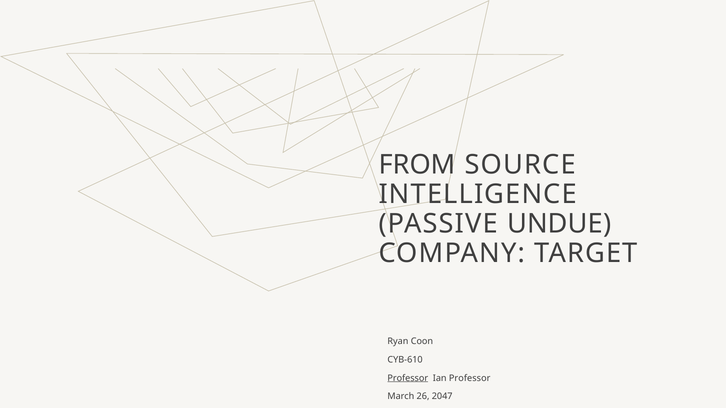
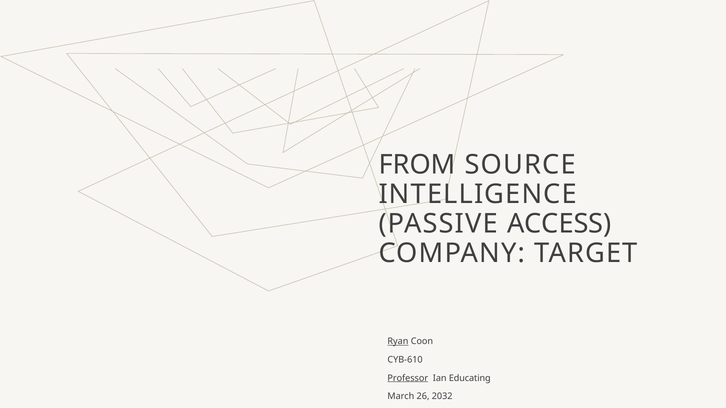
UNDUE: UNDUE -> ACCESS (559, 224)
Ryan underline: none -> present (398, 341)
Ian Professor: Professor -> Educating (470, 378)
2047: 2047 -> 2032 (442, 397)
